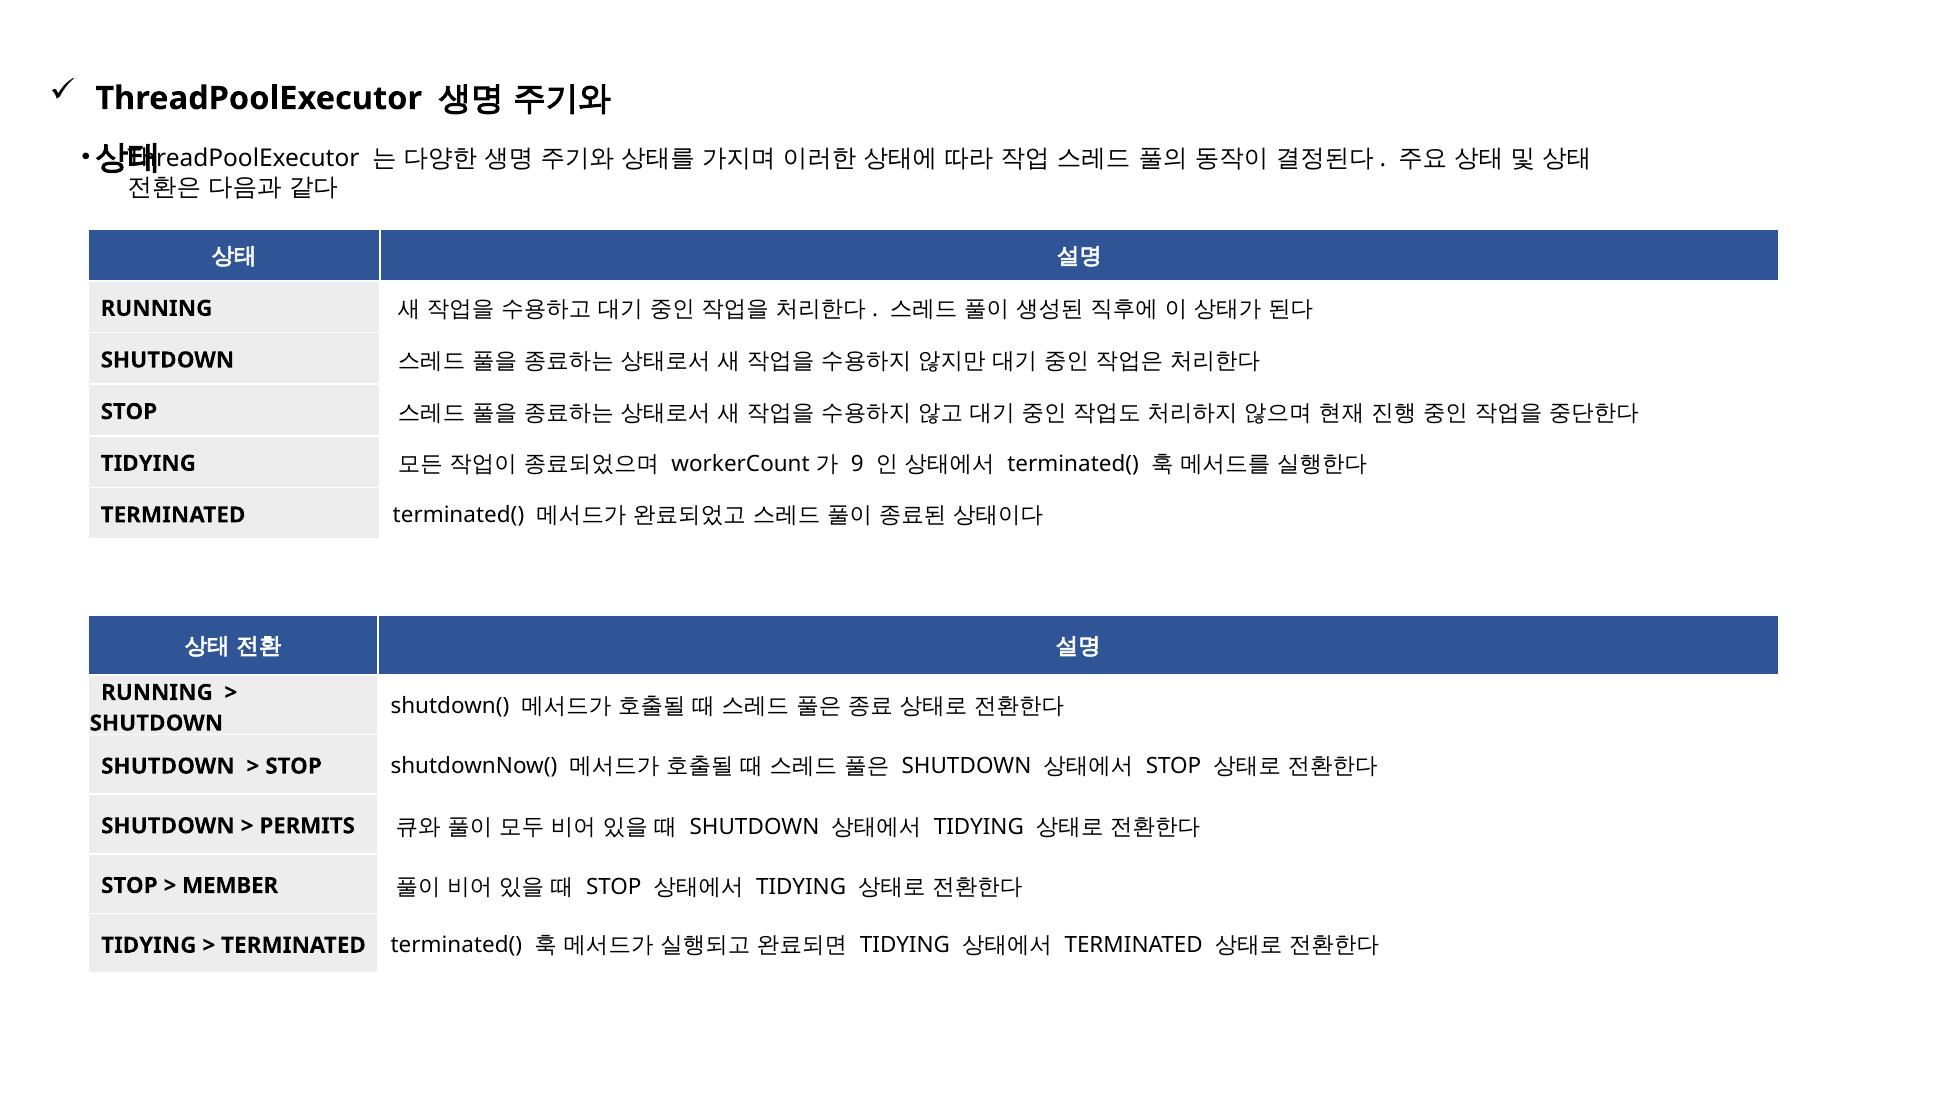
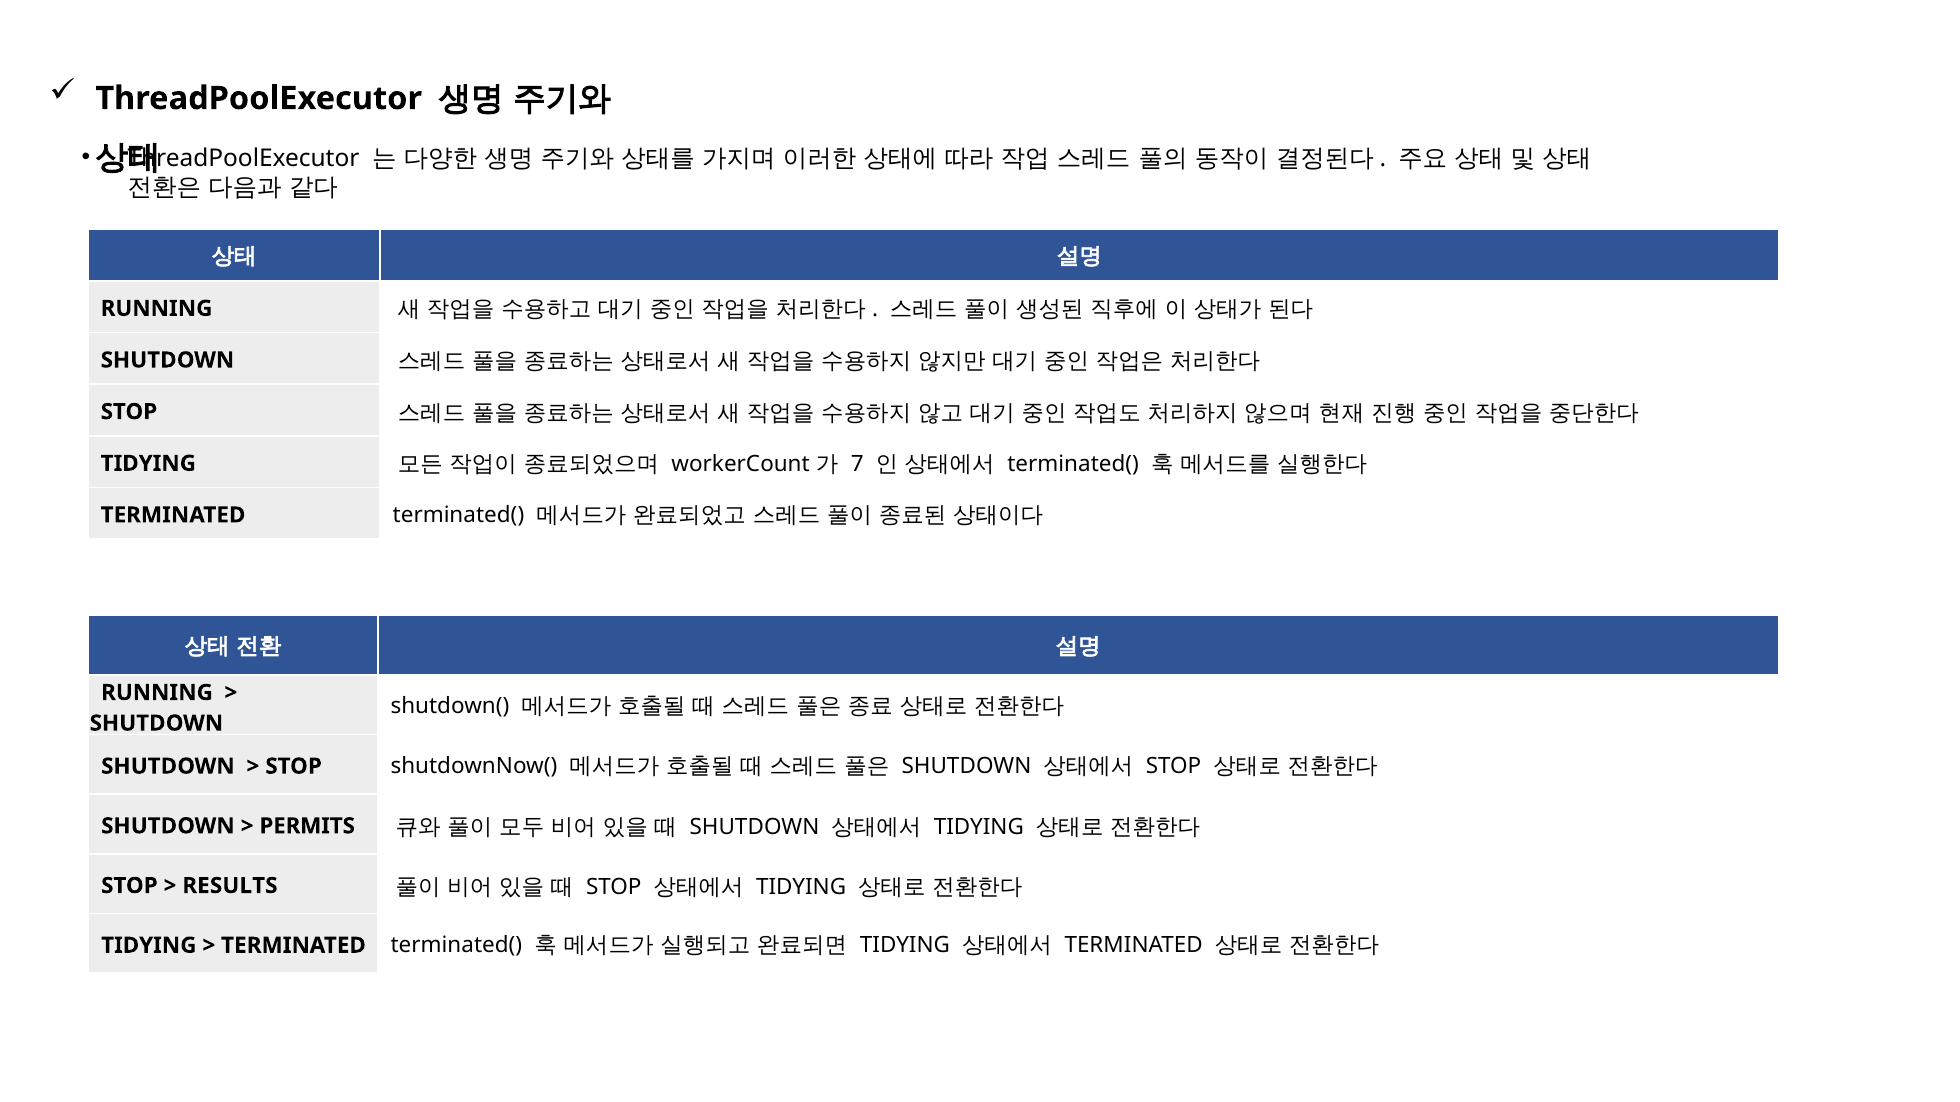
9: 9 -> 7 (857, 465)
MEMBER: MEMBER -> RESULTS (230, 886)
